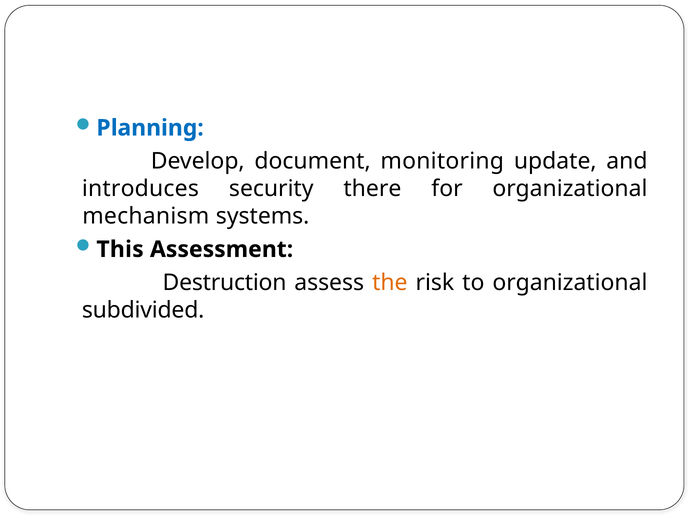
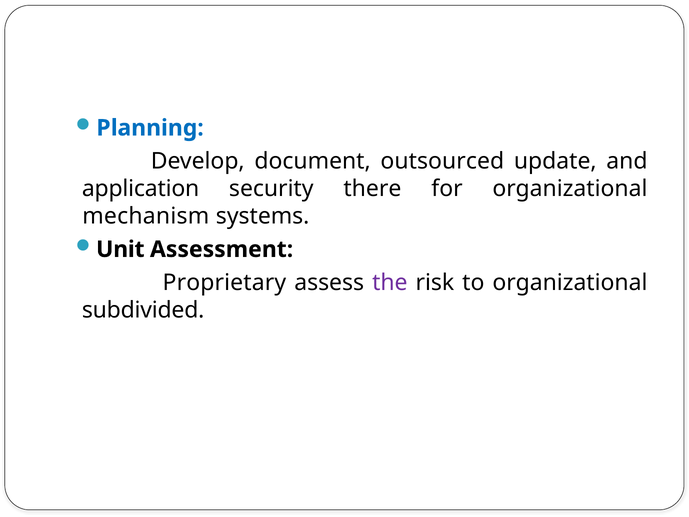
monitoring: monitoring -> outsourced (442, 161)
introduces: introduces -> application (141, 189)
This: This -> Unit (120, 249)
Destruction: Destruction -> Proprietary (224, 282)
the colour: orange -> purple (390, 282)
